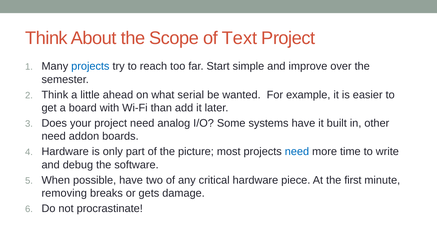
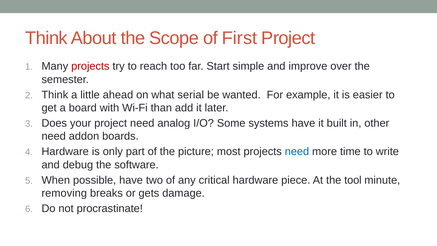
Text: Text -> First (239, 38)
projects colour: blue -> red (90, 66)
first: first -> tool (353, 180)
